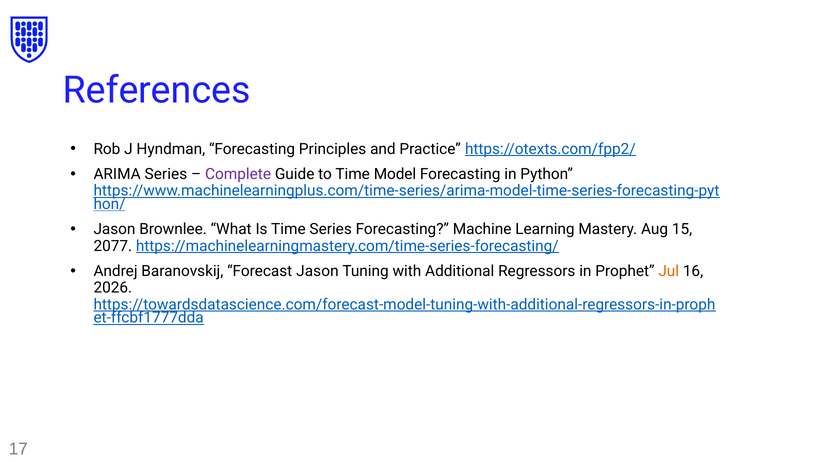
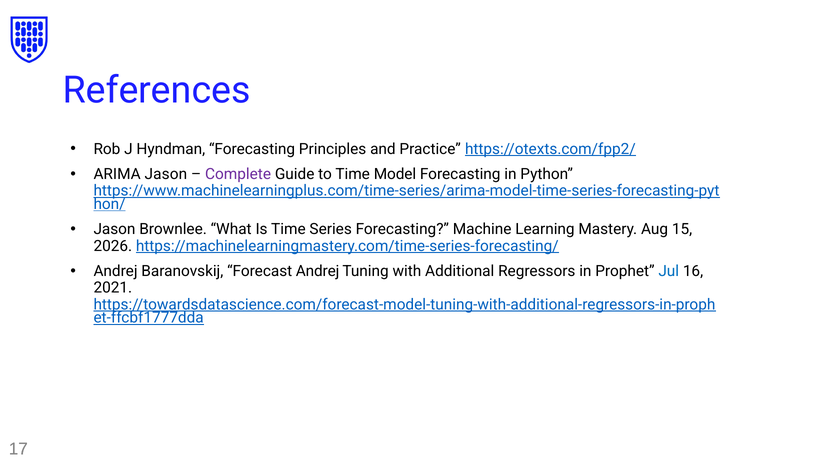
ARIMA Series: Series -> Jason (166, 174)
2077: 2077 -> 2026 (113, 246)
Forecast Jason: Jason -> Andrej (318, 271)
Jul colour: orange -> blue (669, 271)
2026: 2026 -> 2021 (113, 288)
